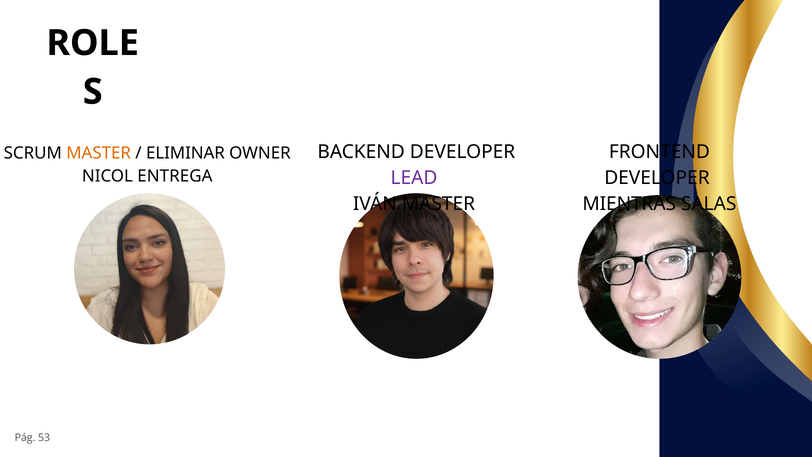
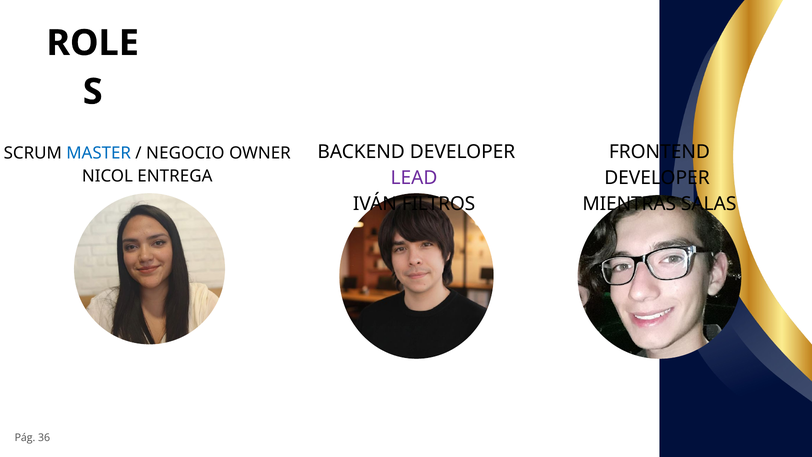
MASTER colour: orange -> blue (99, 153)
ELIMINAR: ELIMINAR -> NEGOCIO (185, 153)
IVÁN MASTER: MASTER -> FILTROS (439, 204)
53: 53 -> 36 (44, 437)
